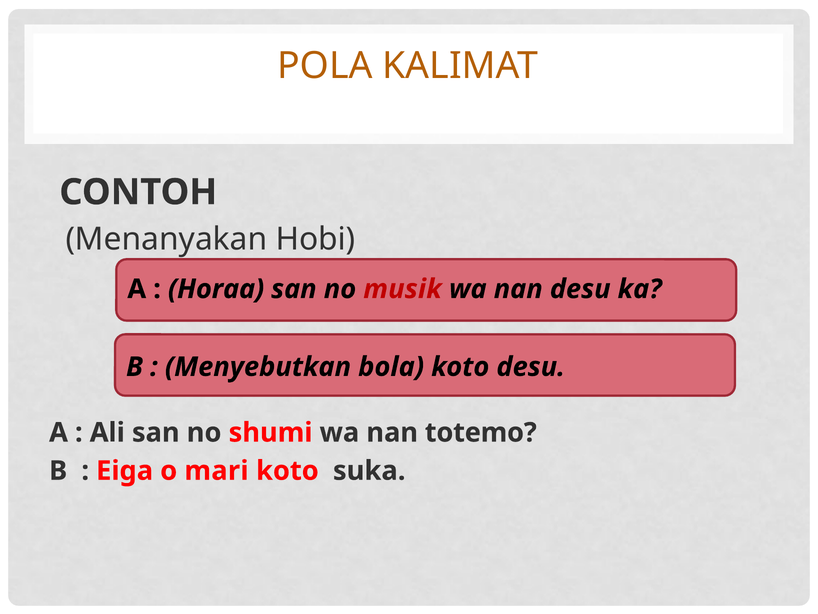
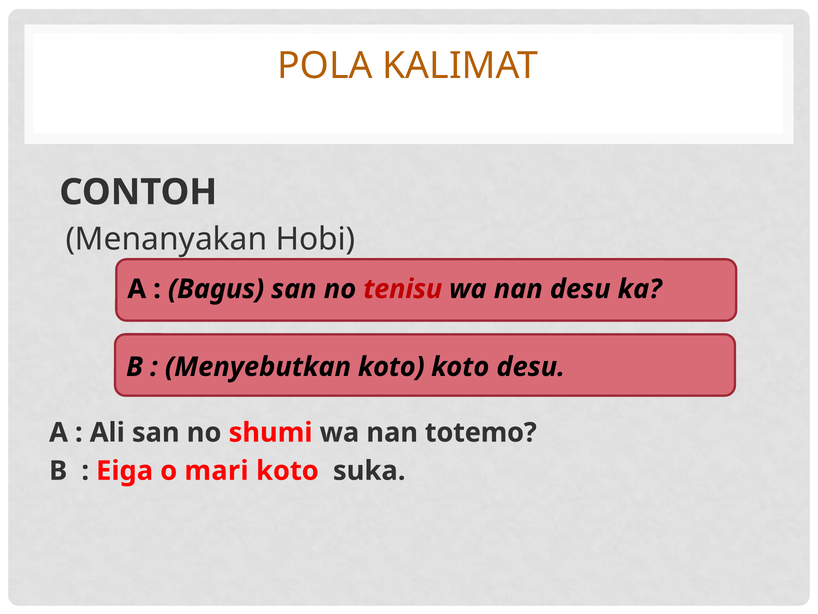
Horaa: Horaa -> Bagus (216, 289)
musik: musik -> tenisu (403, 289)
Menyebutkan bola: bola -> koto (391, 367)
